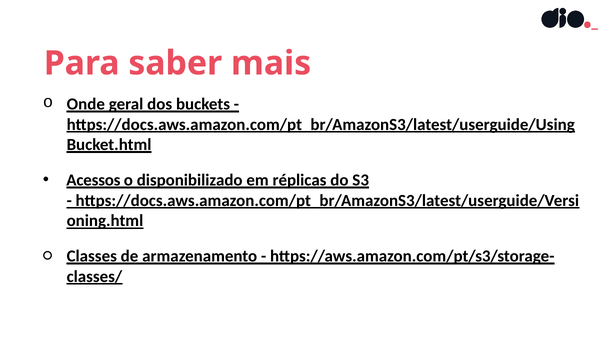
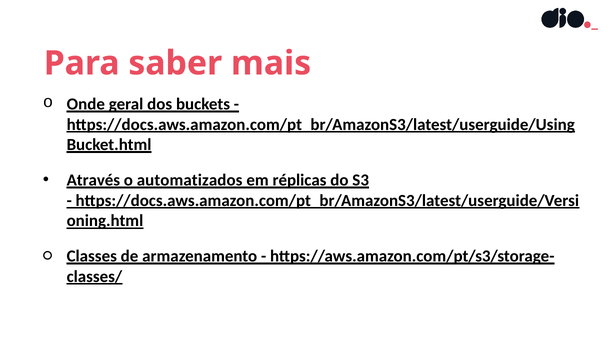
Acessos: Acessos -> Através (93, 181)
disponibilizado: disponibilizado -> automatizados (190, 181)
